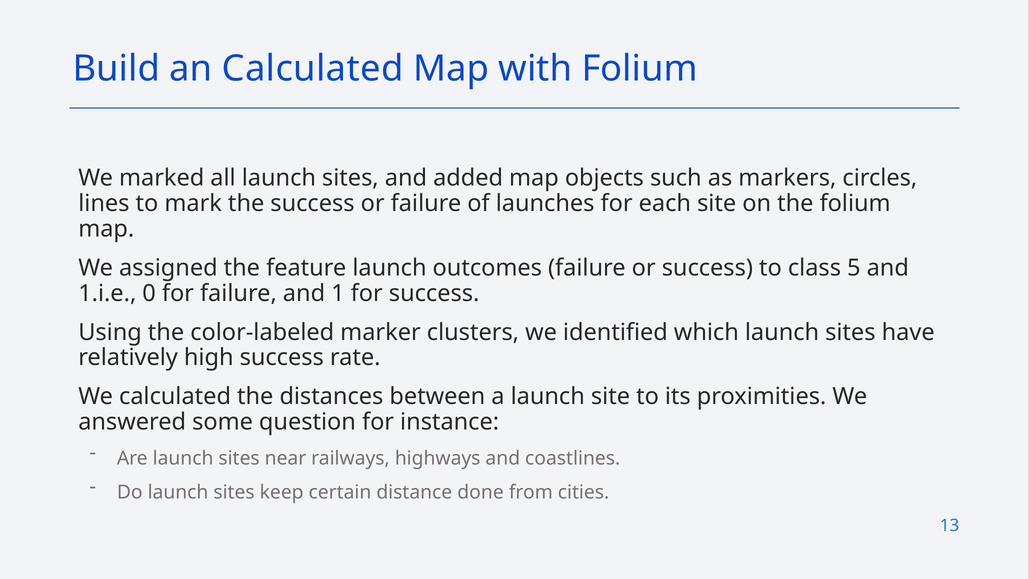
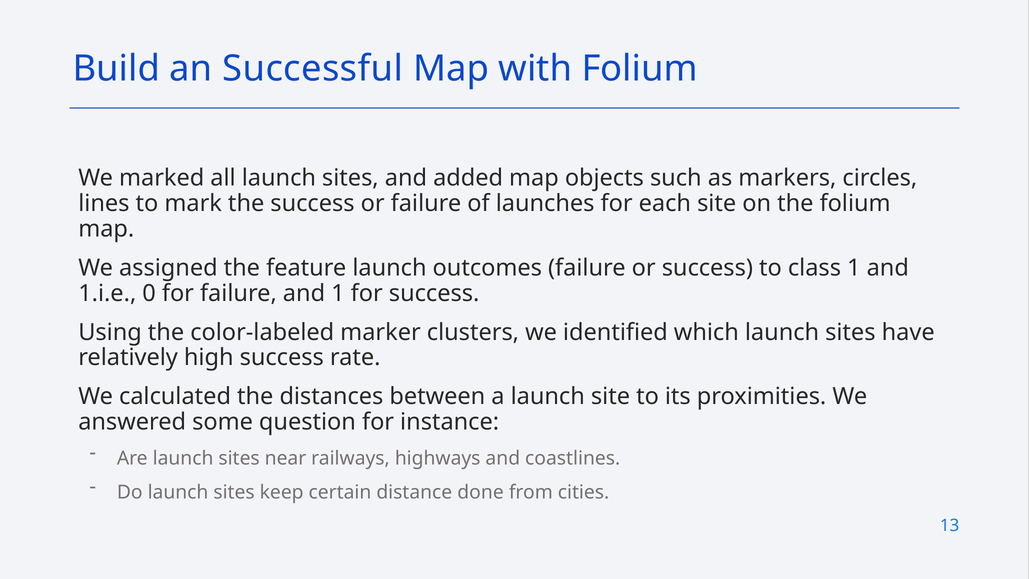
an Calculated: Calculated -> Successful (313, 69)
class 5: 5 -> 1 (854, 268)
